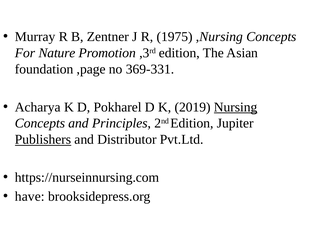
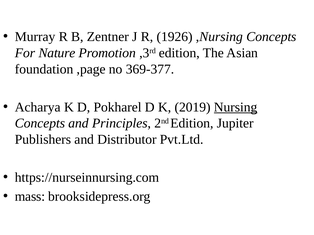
1975: 1975 -> 1926 (175, 37)
369-331: 369-331 -> 369-377 (150, 69)
Publishers underline: present -> none (43, 140)
have: have -> mass (30, 197)
